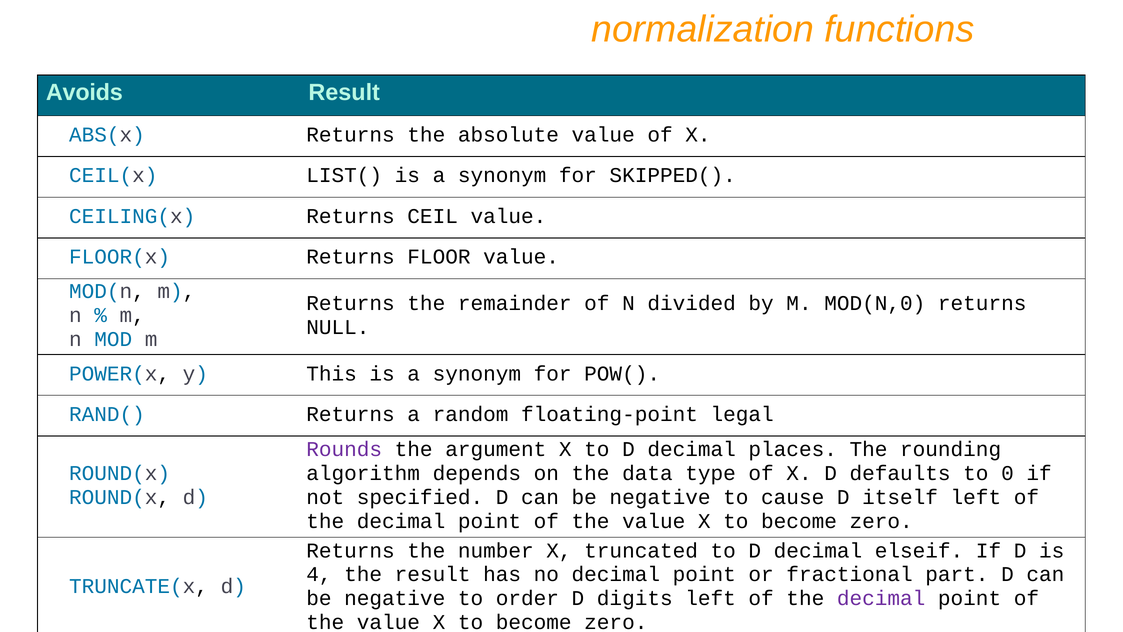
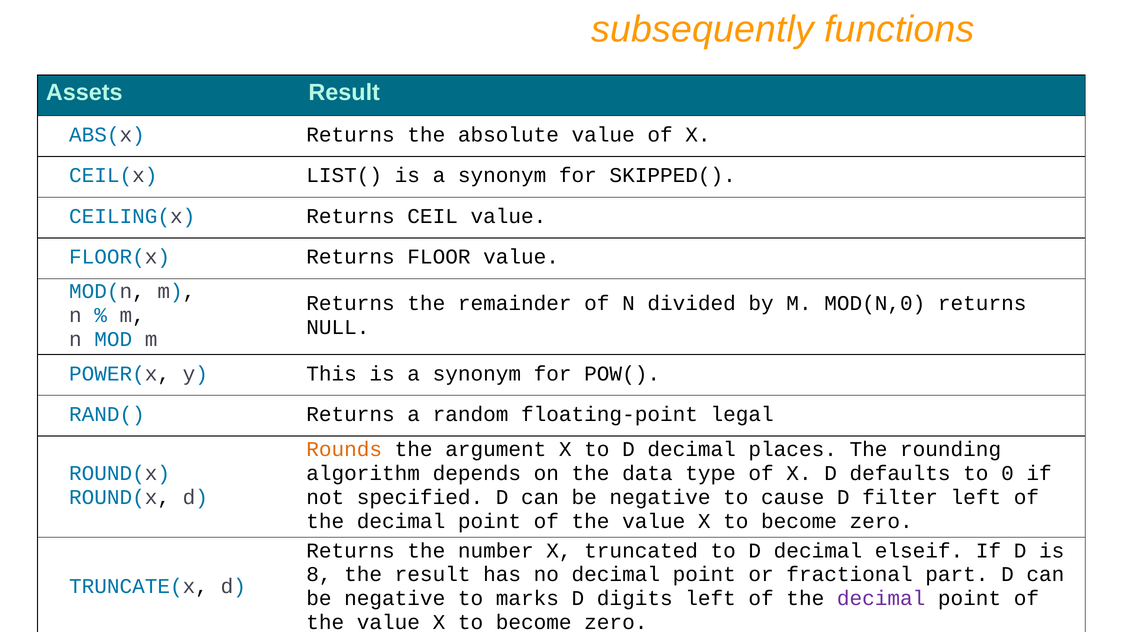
normalization: normalization -> subsequently (703, 29)
Avoids: Avoids -> Assets (84, 93)
Rounds colour: purple -> orange (344, 449)
itself: itself -> filter (900, 497)
4: 4 -> 8 (319, 574)
order: order -> marks (527, 598)
